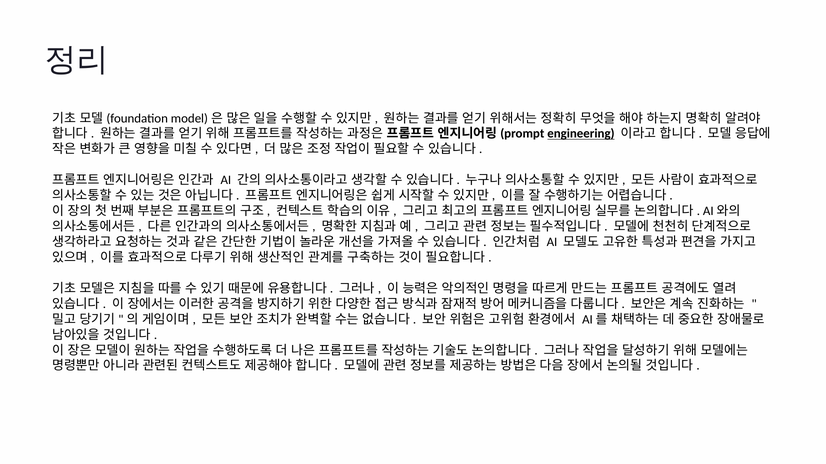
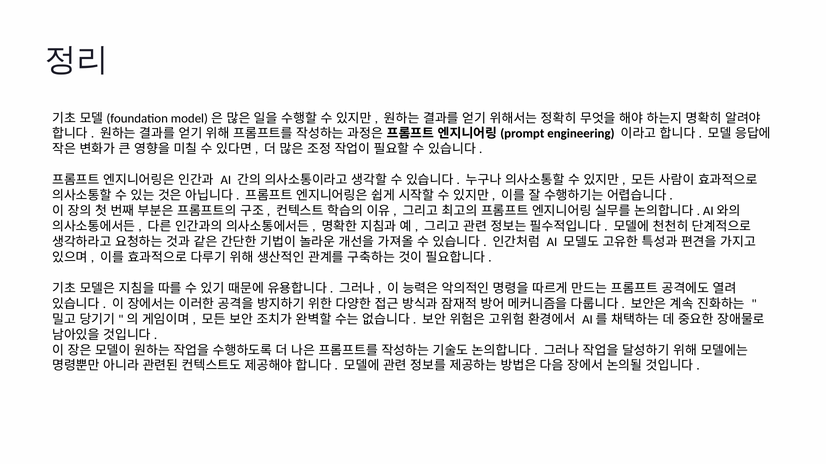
engineering underline: present -> none (581, 134)
